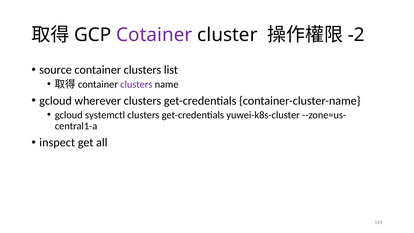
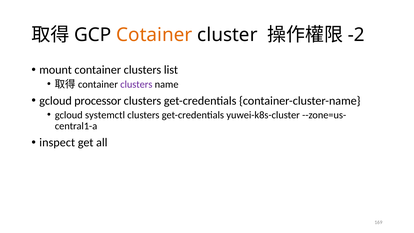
Cotainer colour: purple -> orange (154, 35)
source: source -> mount (56, 70)
wherever: wherever -> processor (98, 101)
